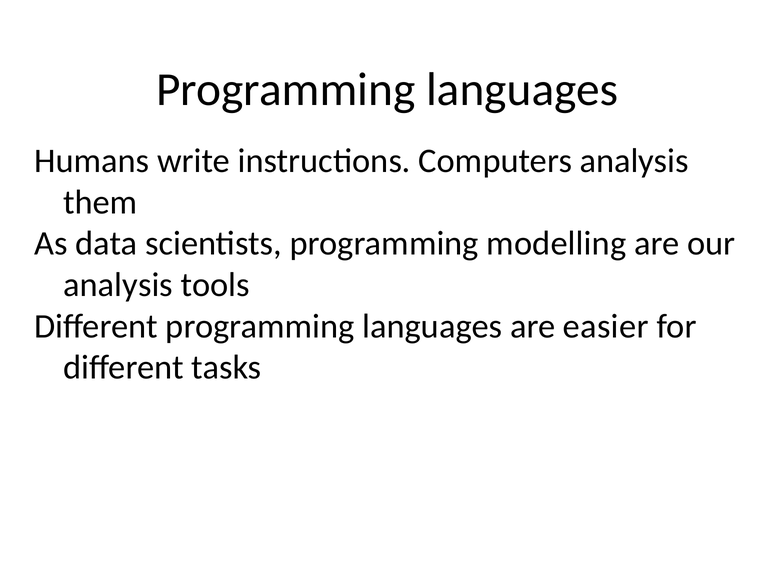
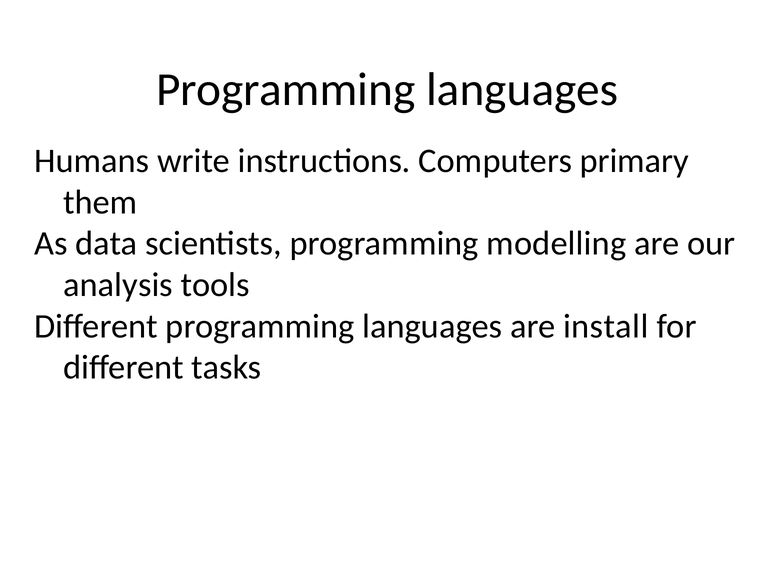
Computers analysis: analysis -> primary (634, 161)
easier: easier -> install (606, 326)
